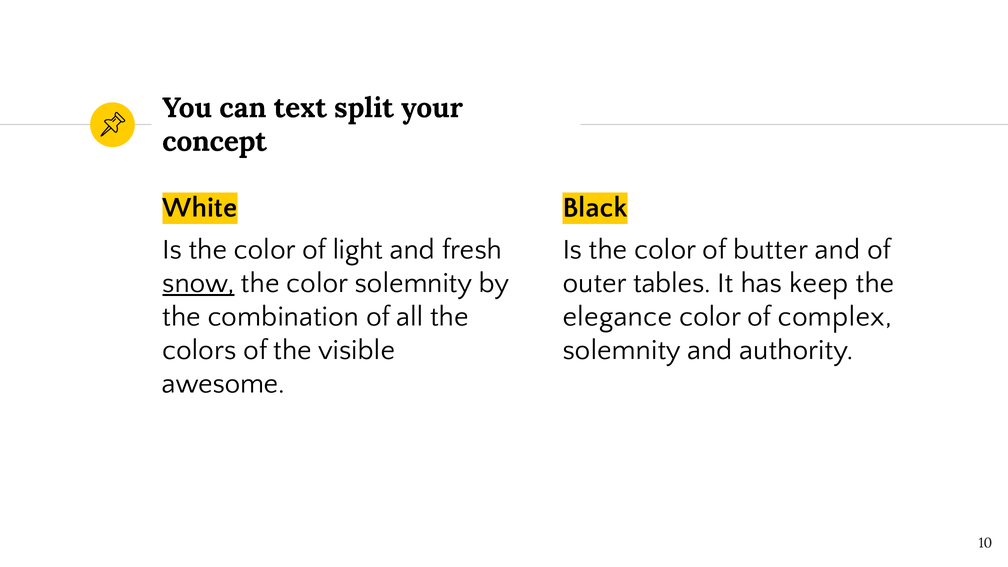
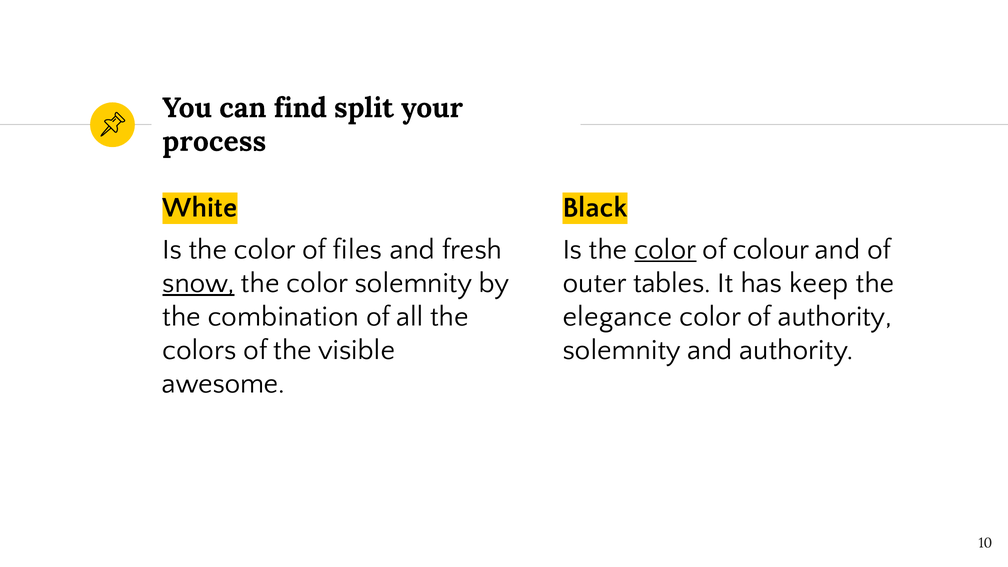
text: text -> find (300, 108)
concept: concept -> process (214, 142)
light: light -> files (357, 249)
color underline: none -> present (665, 249)
butter: butter -> colour (771, 249)
of complex: complex -> authority (835, 317)
